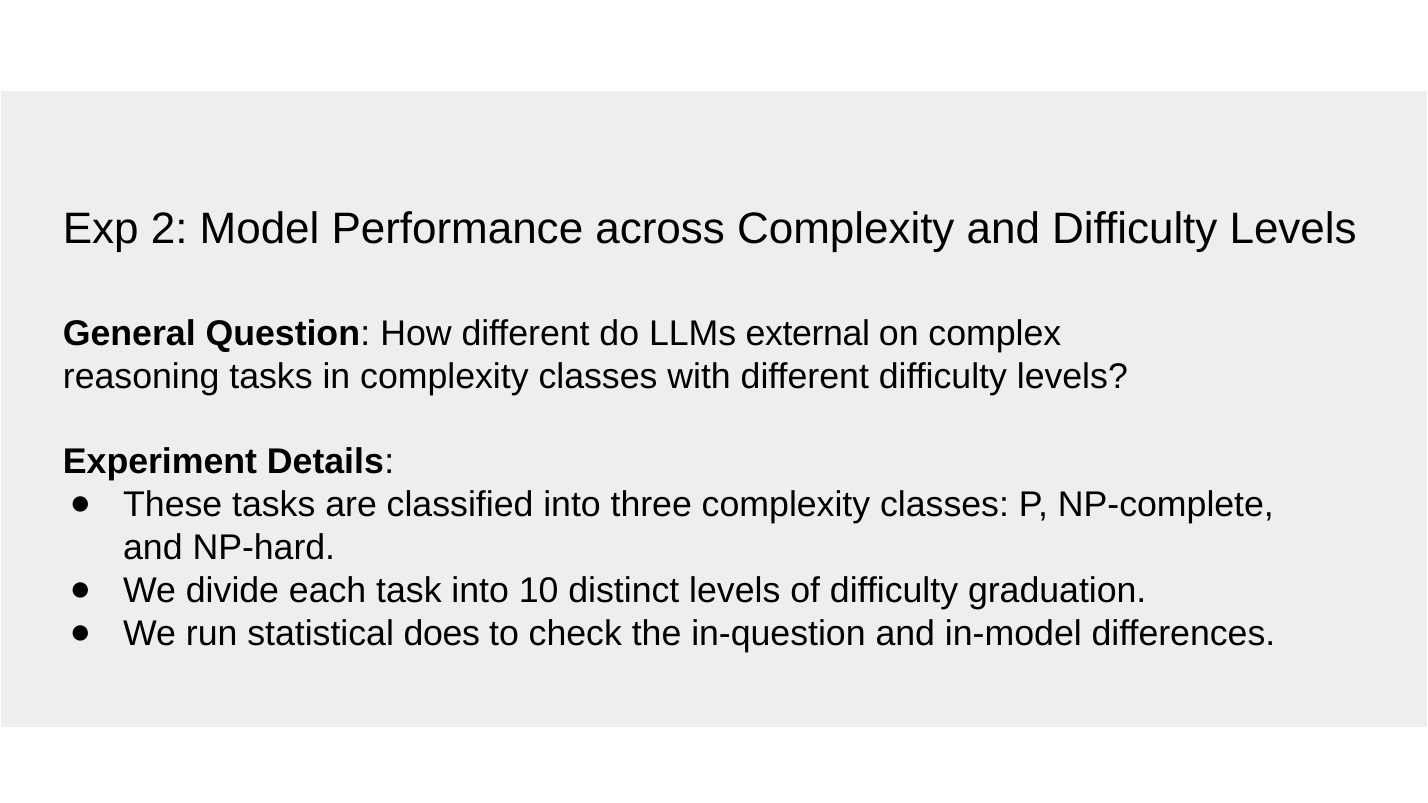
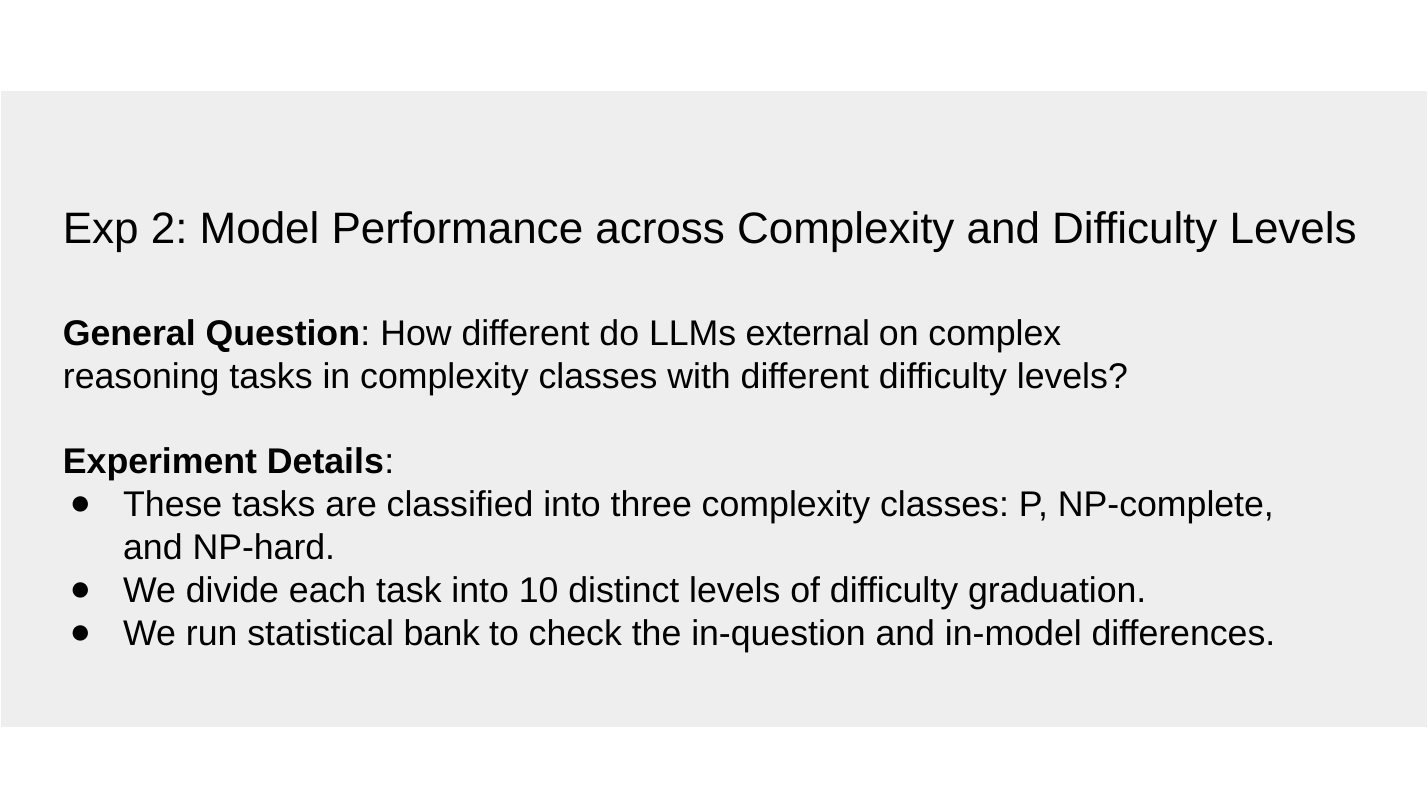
does: does -> bank (442, 634)
